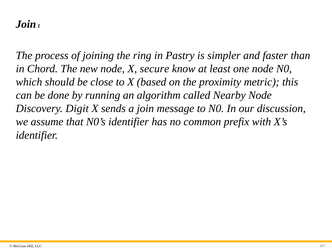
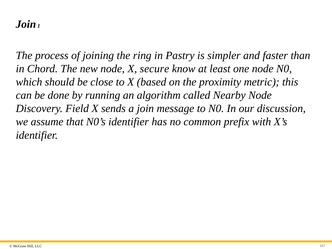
Digit: Digit -> Field (77, 109)
